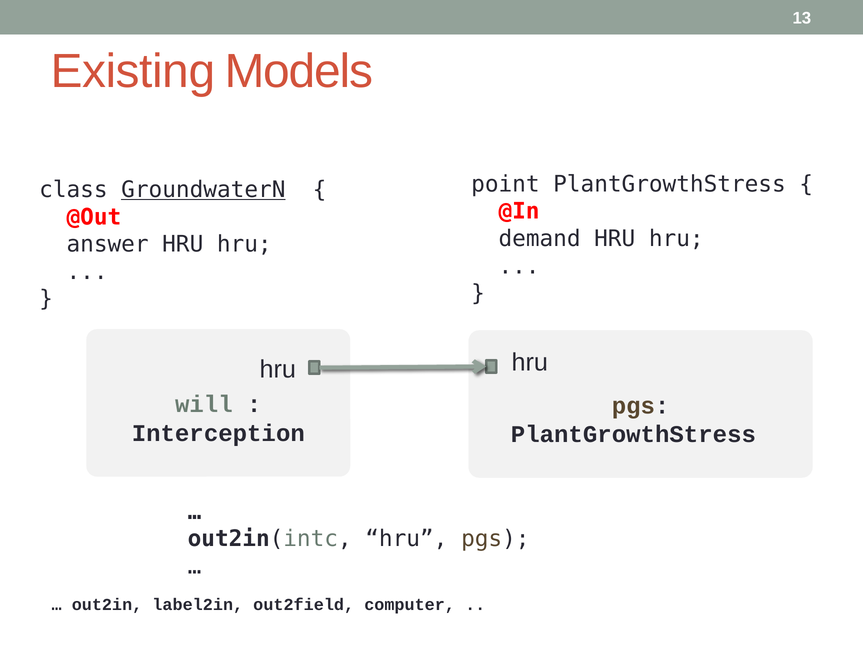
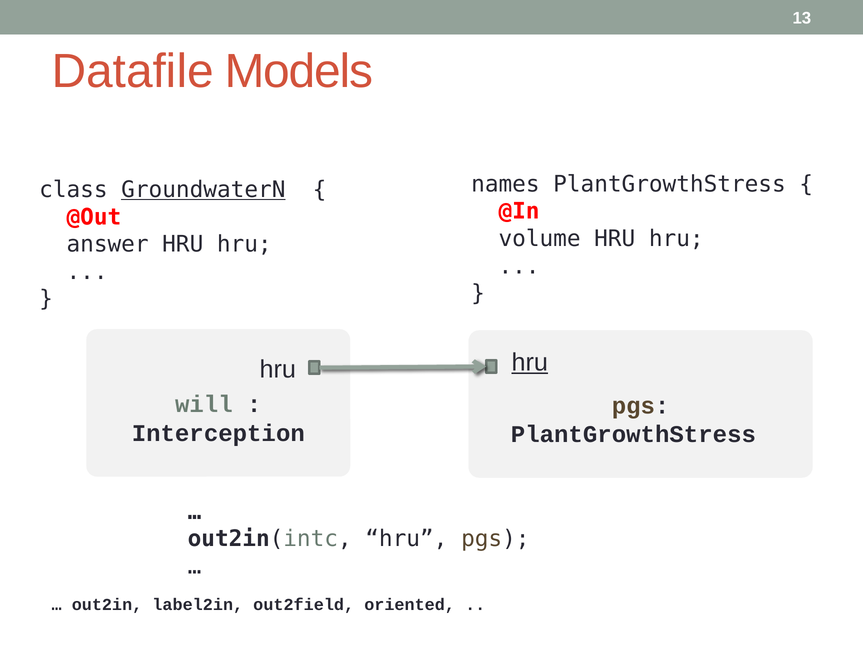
Existing: Existing -> Datafile (133, 72)
point: point -> names (505, 184)
demand: demand -> volume (540, 239)
hru underline: none -> present (530, 362)
computer: computer -> oriented (410, 605)
